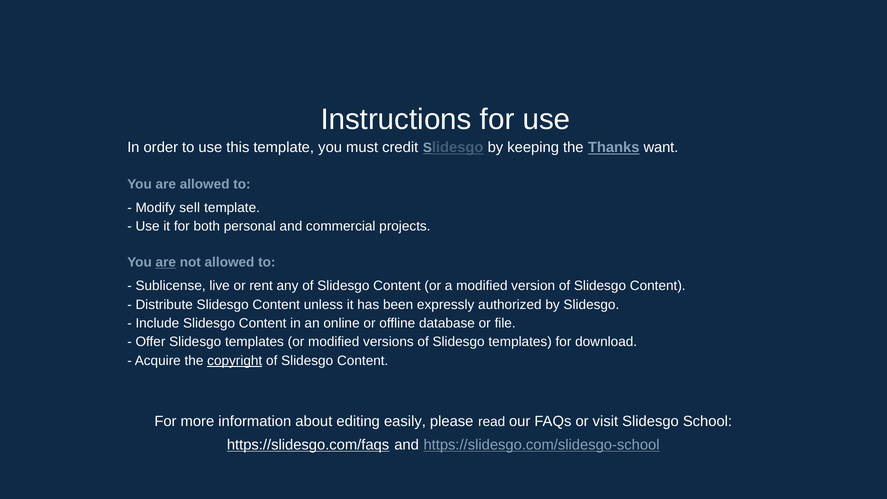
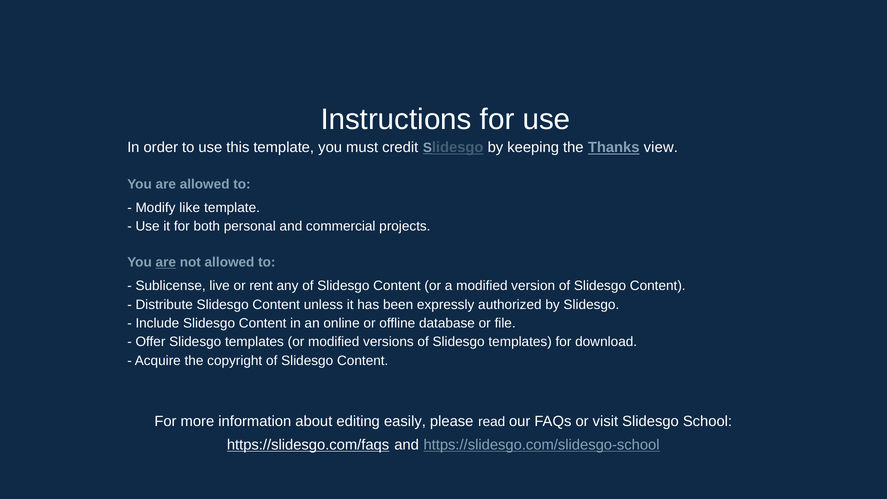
want: want -> view (661, 148)
sell: sell -> like (190, 208)
copyright underline: present -> none (235, 361)
